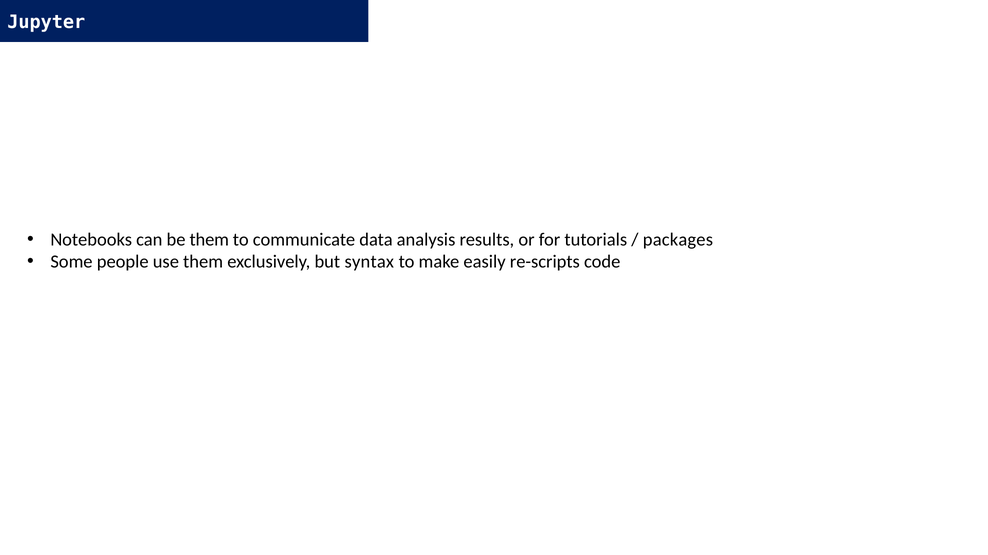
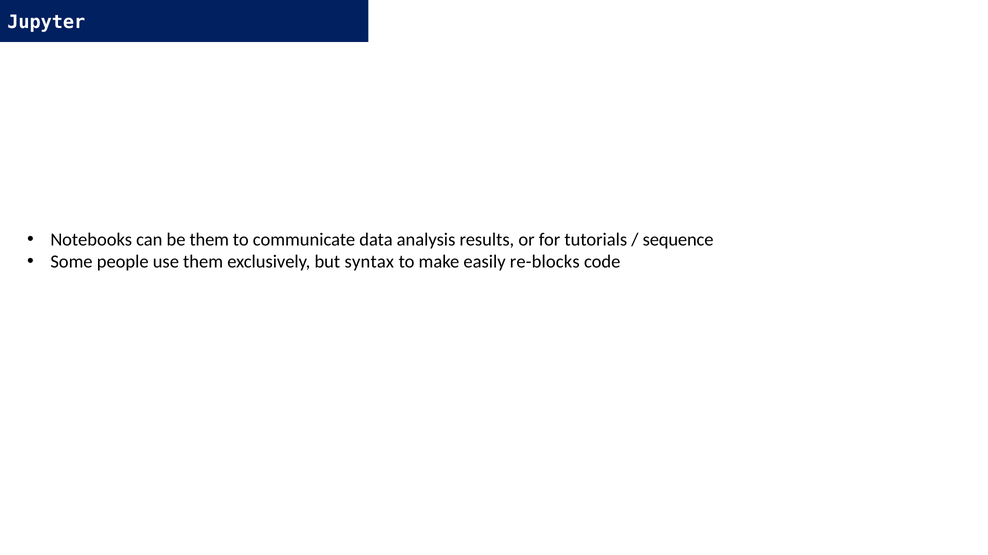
packages: packages -> sequence (678, 240)
re-scripts: re-scripts -> re-blocks (545, 262)
